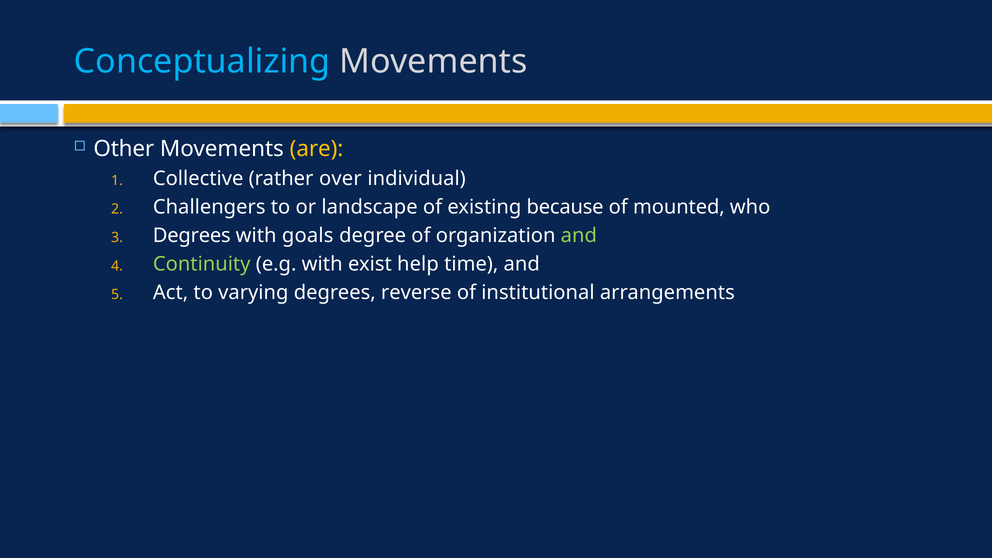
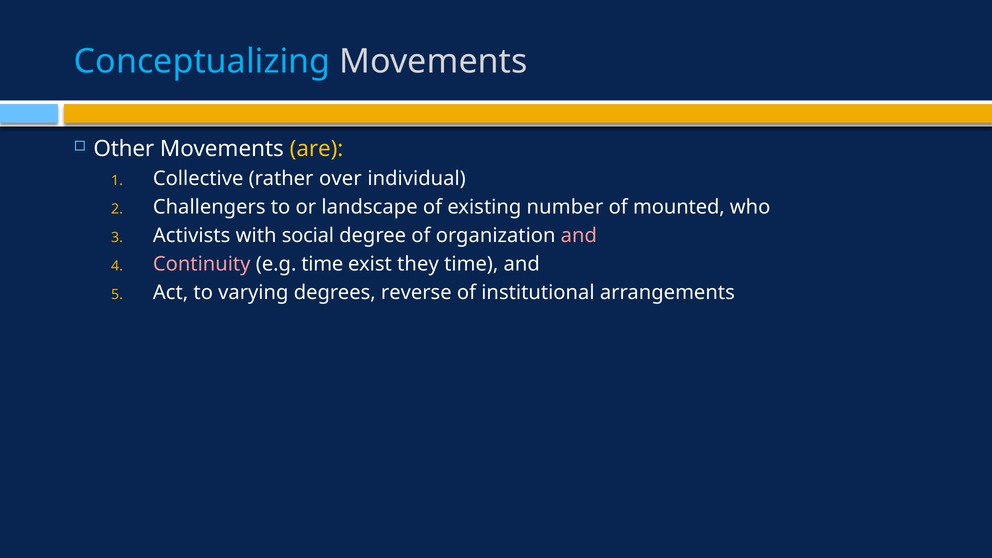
because: because -> number (565, 207)
Degrees: Degrees -> Activists (192, 236)
goals: goals -> social (308, 236)
and colour: light green -> pink (579, 236)
Continuity colour: light green -> pink (202, 264)
e.g with: with -> time (322, 264)
help: help -> they (418, 264)
